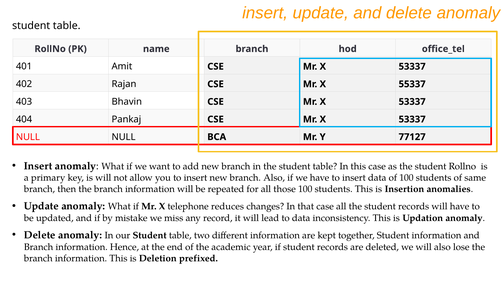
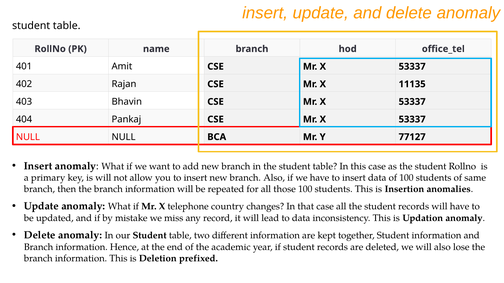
55337: 55337 -> 11135 (412, 84)
reduces: reduces -> country (228, 207)
